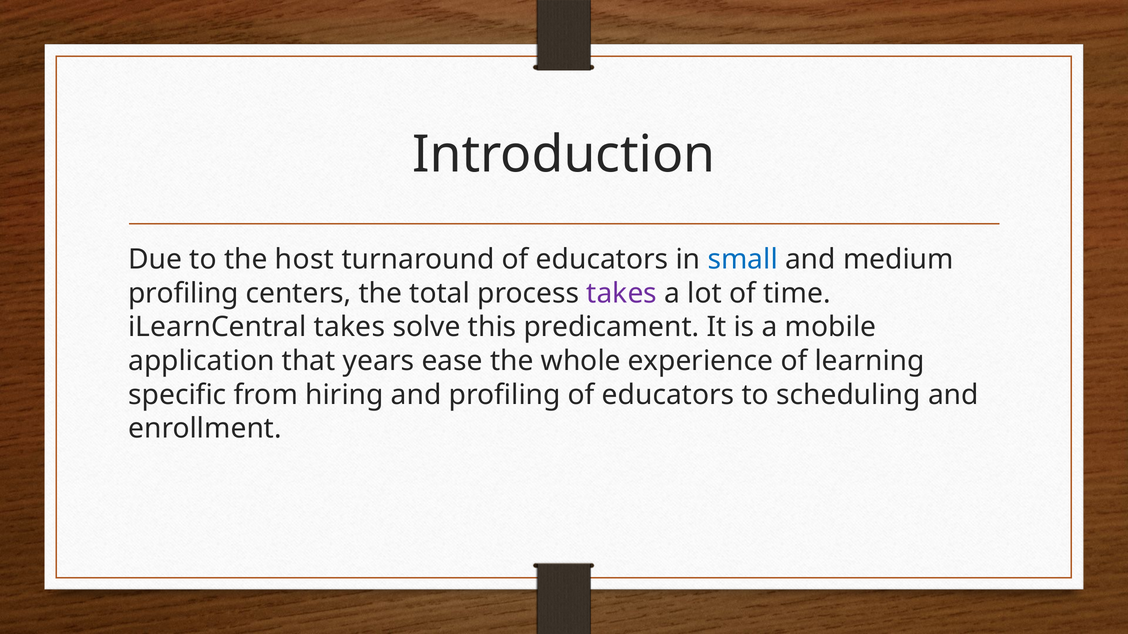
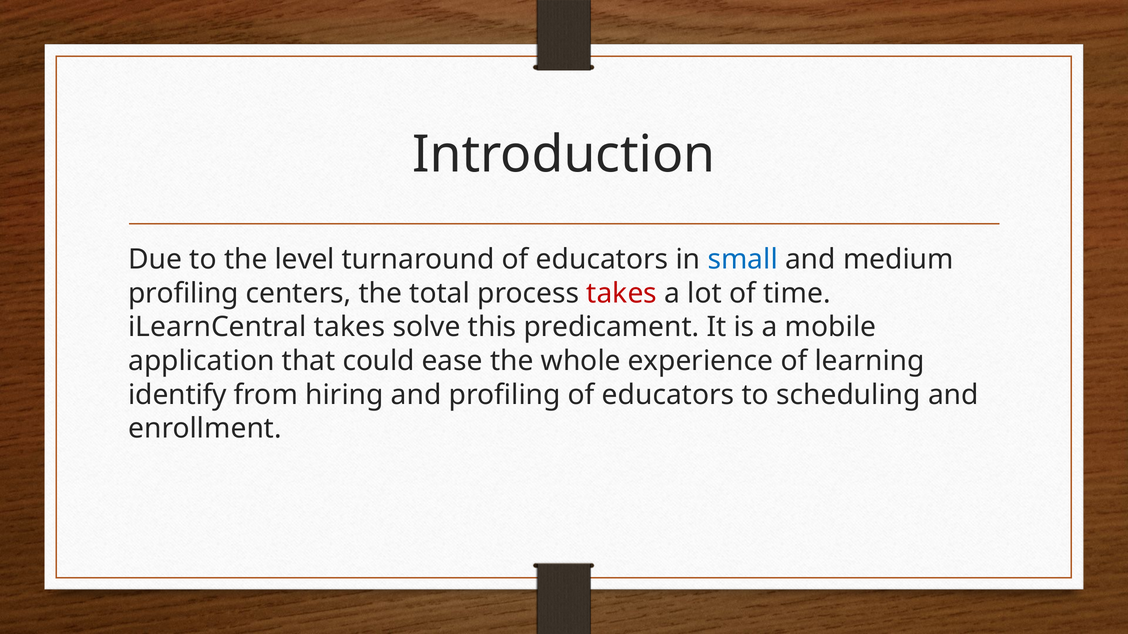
host: host -> level (305, 260)
takes colour: purple -> red (622, 294)
years: years -> could (379, 361)
specific: specific -> identify (177, 395)
